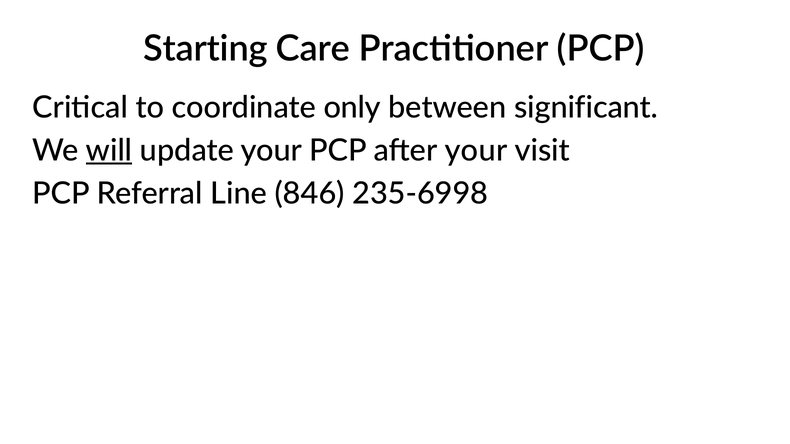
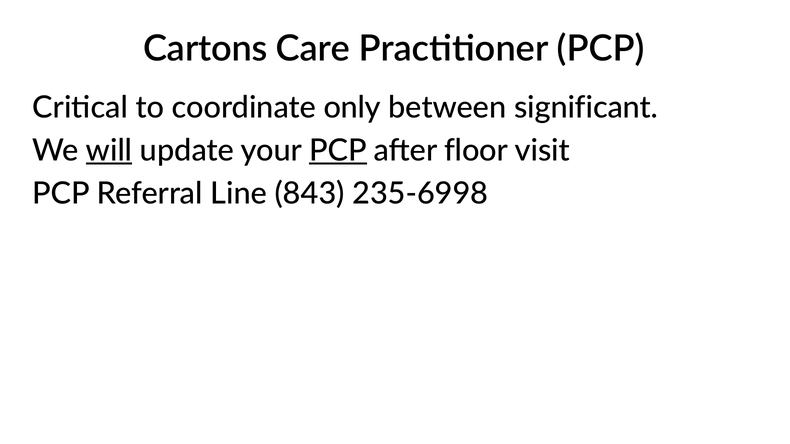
Starting: Starting -> Cartons (205, 49)
PCP underline: none -> present (338, 151)
after your: your -> floor (476, 151)
846: 846 -> 843 (310, 194)
